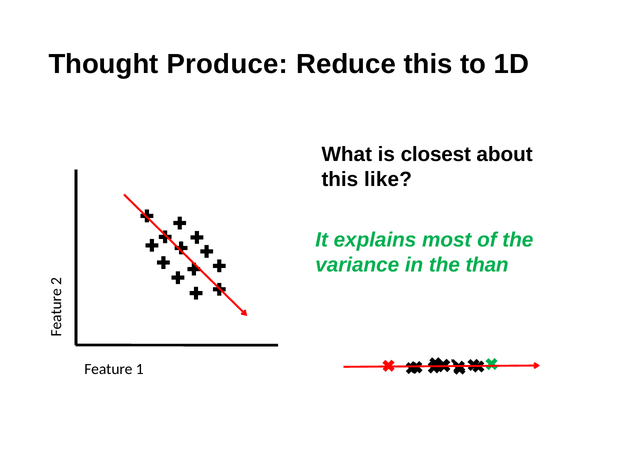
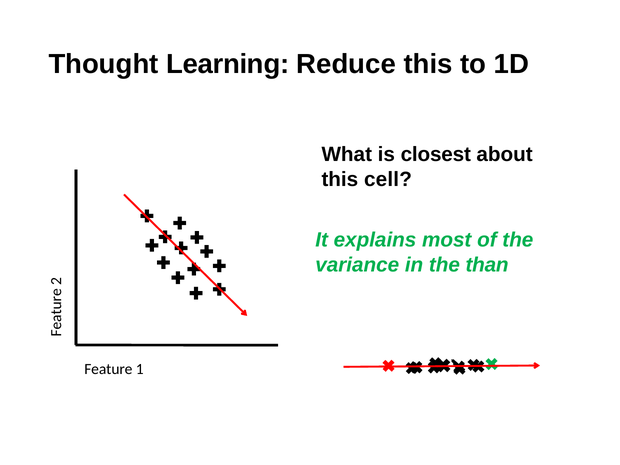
Produce: Produce -> Learning (228, 64)
like: like -> cell (388, 179)
